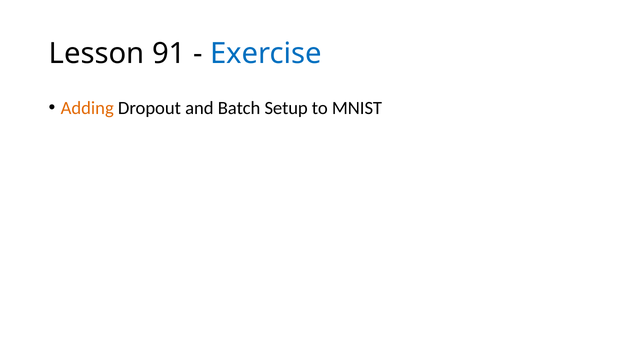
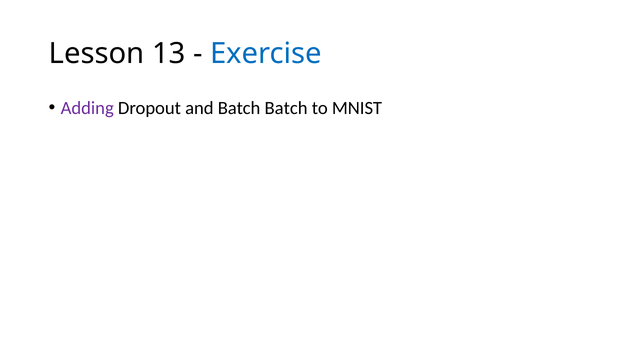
91: 91 -> 13 (169, 54)
Adding colour: orange -> purple (87, 108)
Batch Setup: Setup -> Batch (286, 108)
